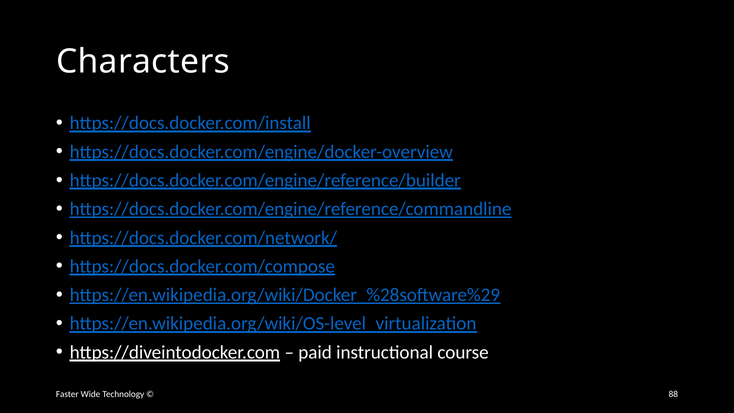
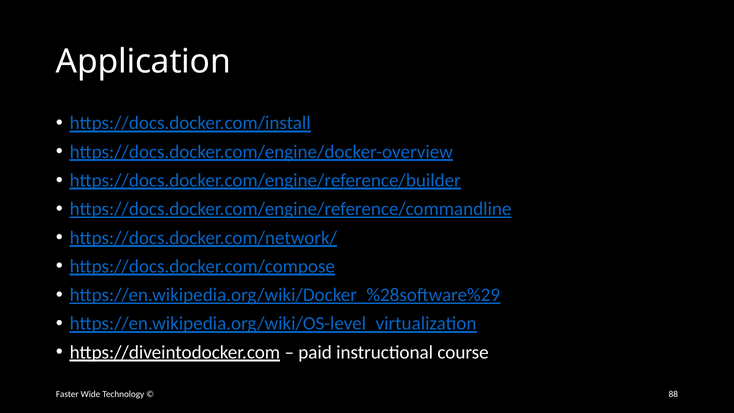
Characters: Characters -> Application (143, 62)
